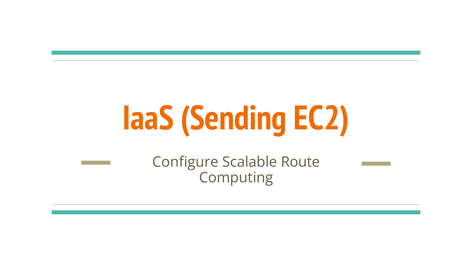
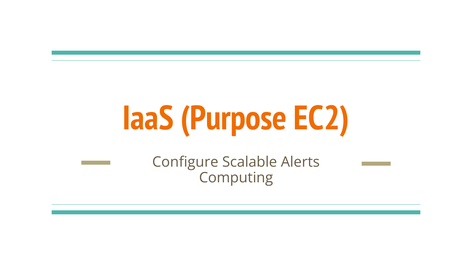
Sending: Sending -> Purpose (234, 119)
Route: Route -> Alerts (300, 163)
